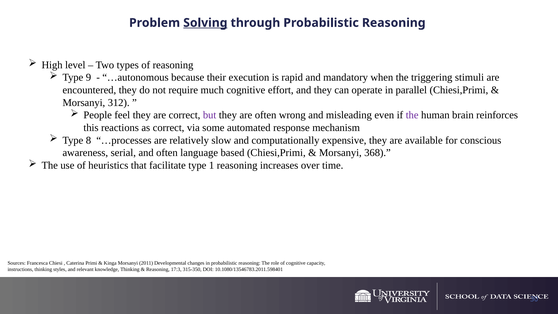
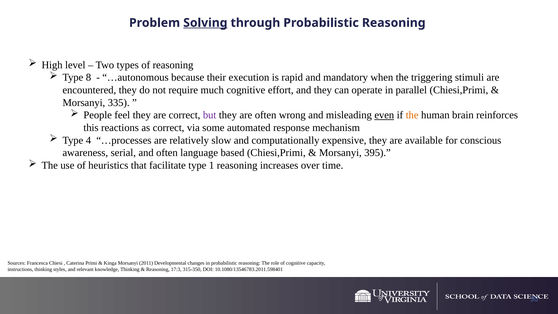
9: 9 -> 8 (89, 77)
312: 312 -> 335 (119, 103)
even underline: none -> present (384, 115)
the colour: purple -> orange (412, 115)
8: 8 -> 4 (89, 140)
368: 368 -> 395 (378, 153)
